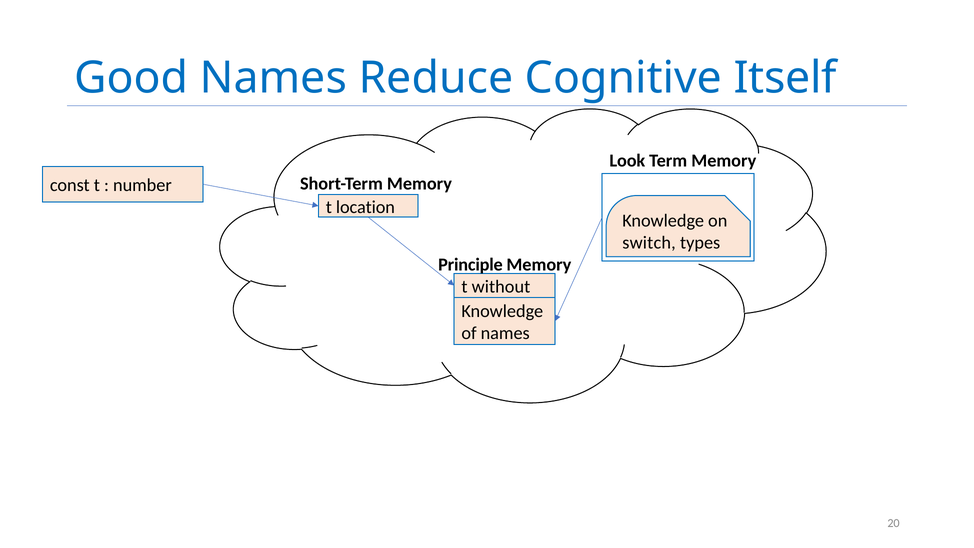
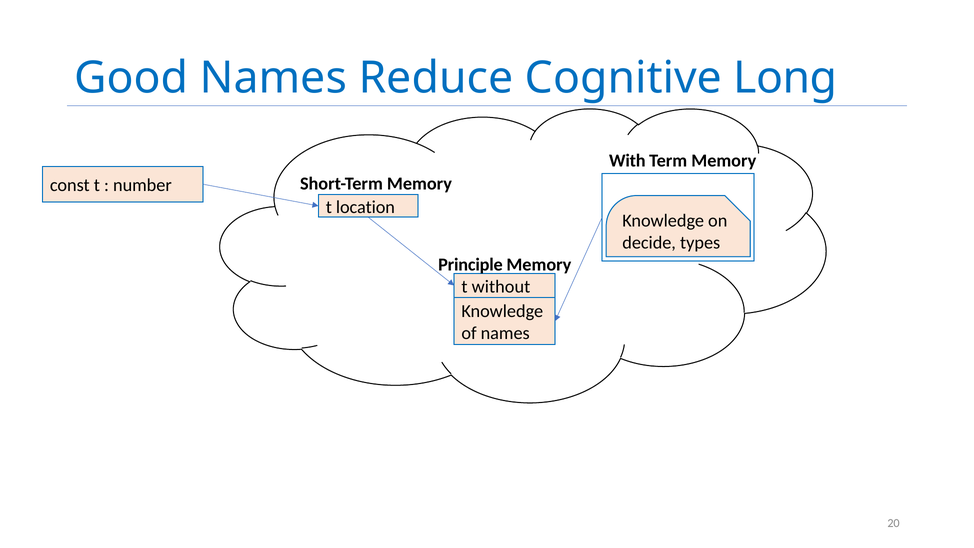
Itself: Itself -> Long (785, 78)
Look: Look -> With (627, 161)
switch: switch -> decide (649, 243)
